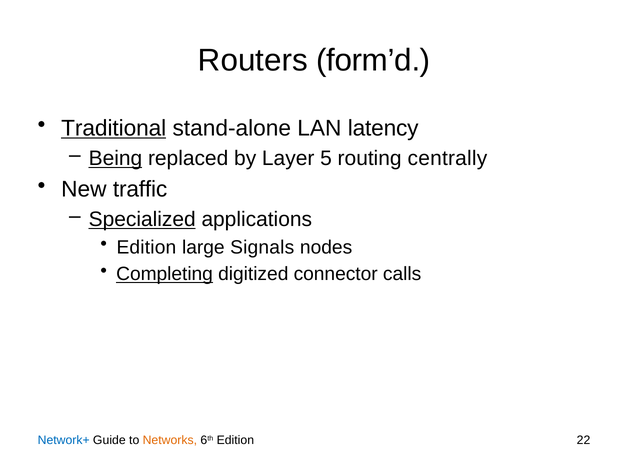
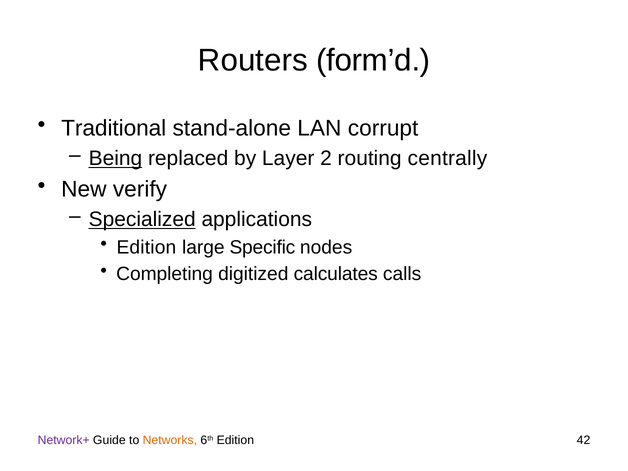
Traditional underline: present -> none (114, 128)
latency: latency -> corrupt (383, 128)
5: 5 -> 2 (326, 158)
traffic: traffic -> verify (140, 189)
Signals: Signals -> Specific (262, 247)
Completing underline: present -> none (165, 274)
connector: connector -> calculates (336, 274)
Network+ colour: blue -> purple (64, 440)
22: 22 -> 42 (584, 440)
